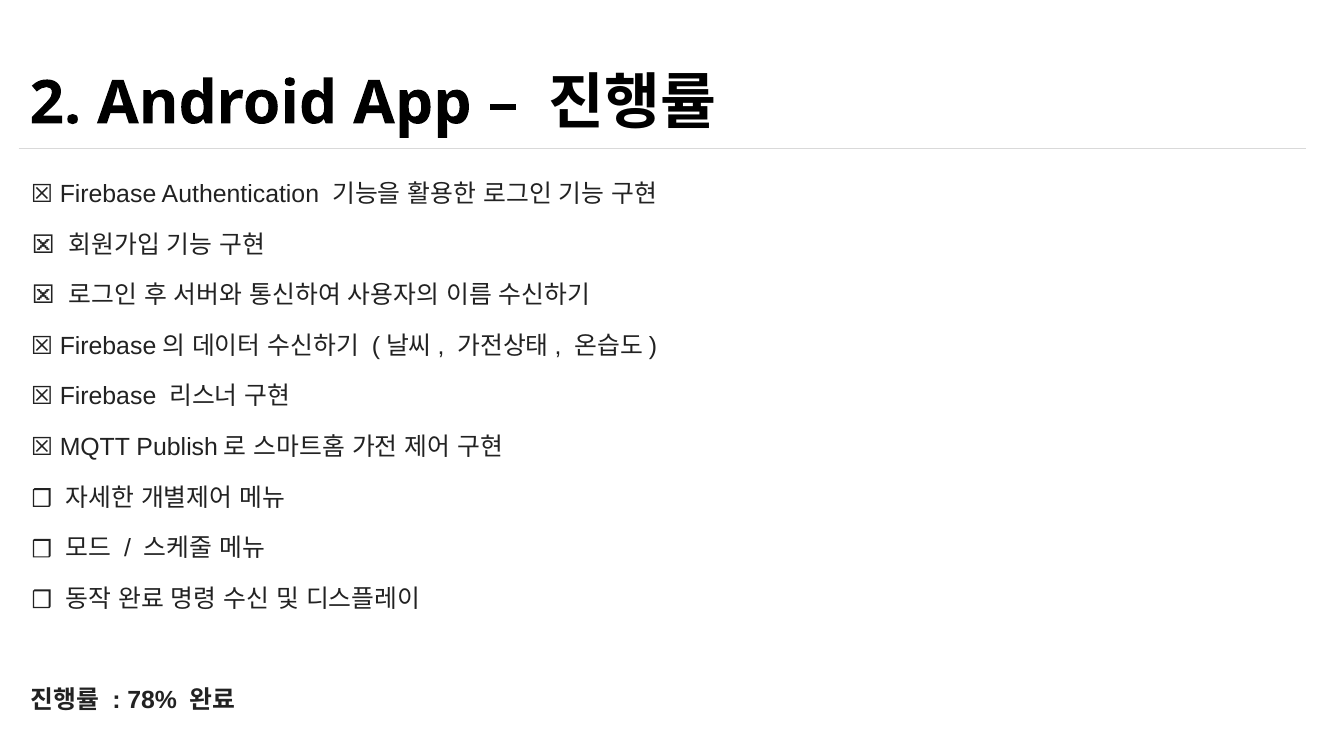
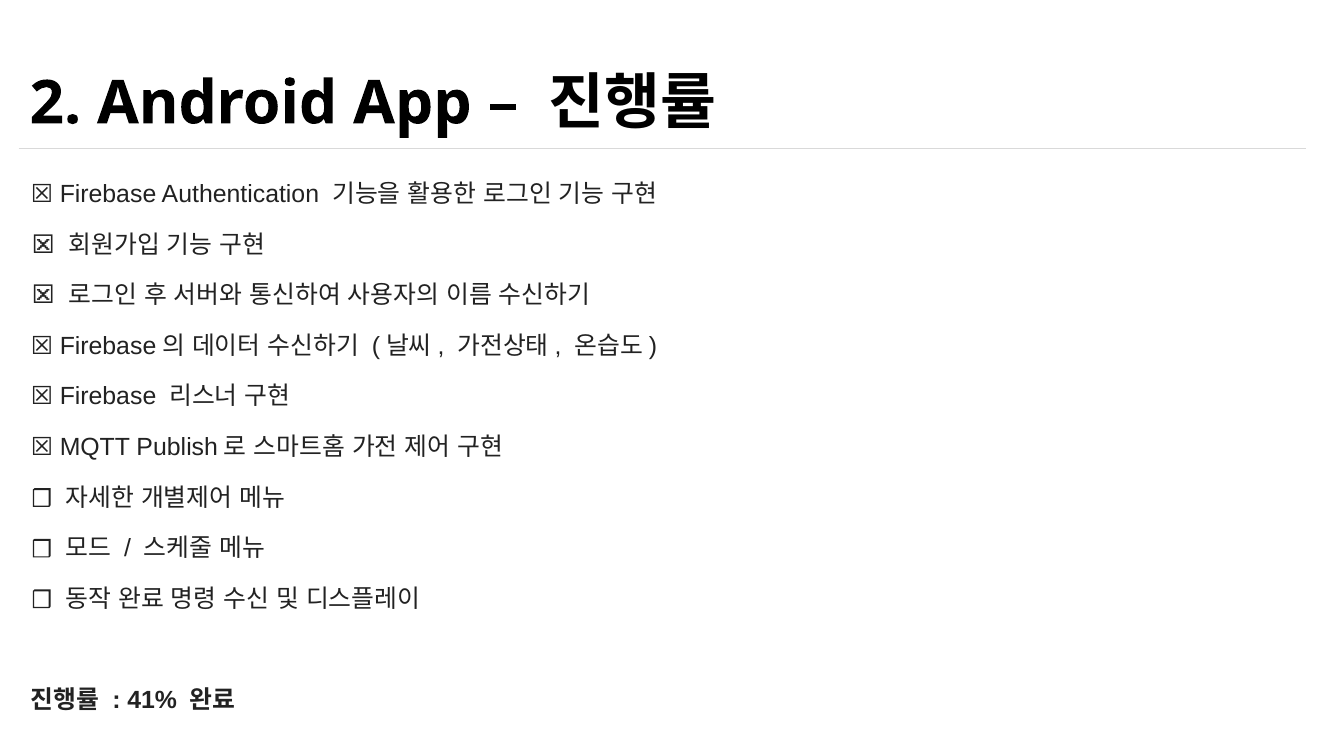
78%: 78% -> 41% (152, 701)
